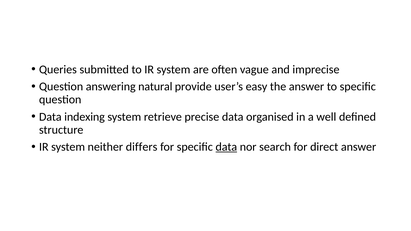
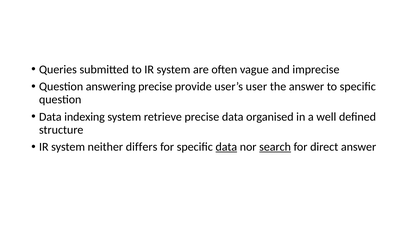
answering natural: natural -> precise (155, 87)
easy: easy -> user (256, 87)
search underline: none -> present (275, 147)
